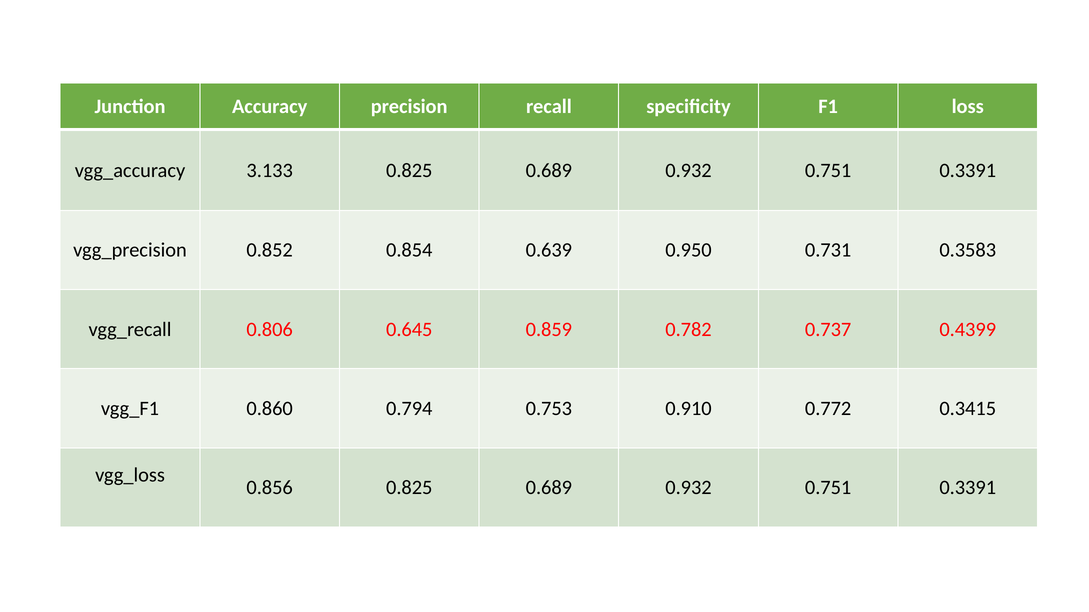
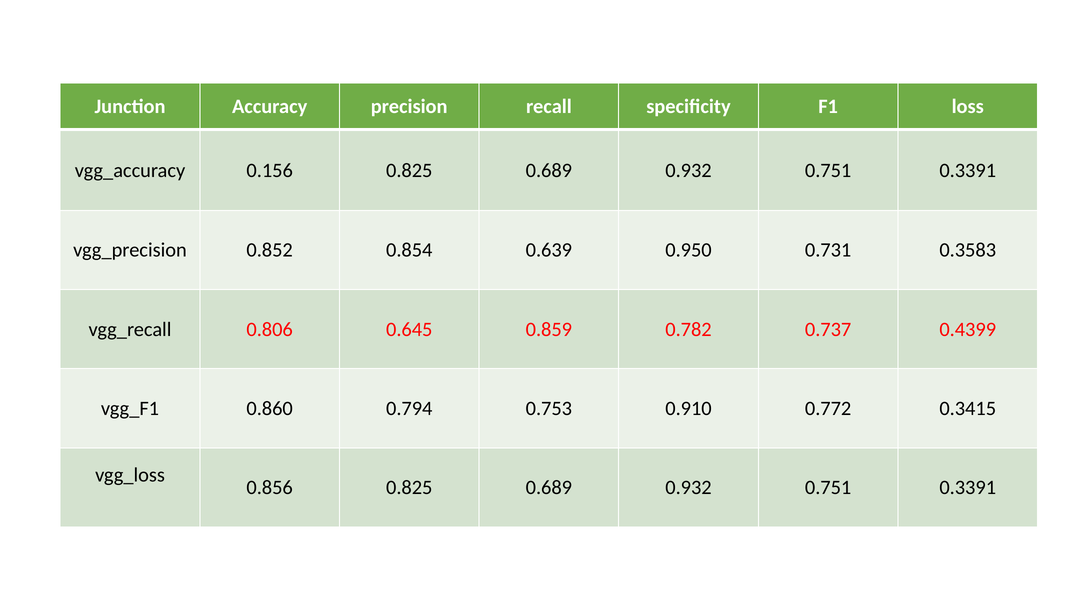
3.133: 3.133 -> 0.156 (270, 170)
